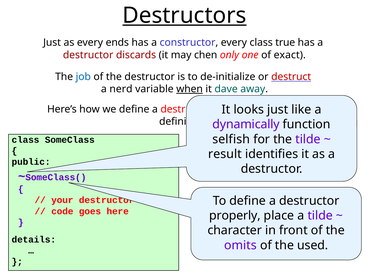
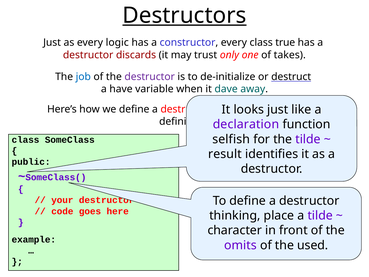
ends: ends -> logic (117, 43)
chen: chen -> trust (206, 55)
exact: exact -> takes (290, 55)
destructor colour: black -> purple (150, 77)
destruct colour: red -> black (291, 77)
nerd: nerd -> have (121, 89)
when underline: present -> none (190, 89)
dynamically: dynamically -> declaration (246, 124)
properly: properly -> thinking (235, 215)
details: details -> example (34, 239)
